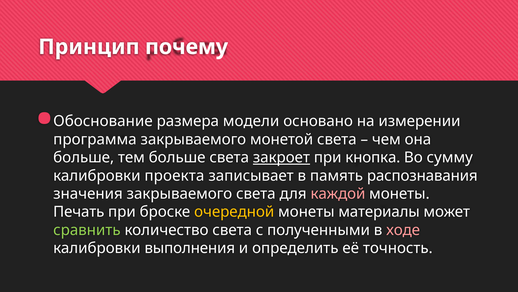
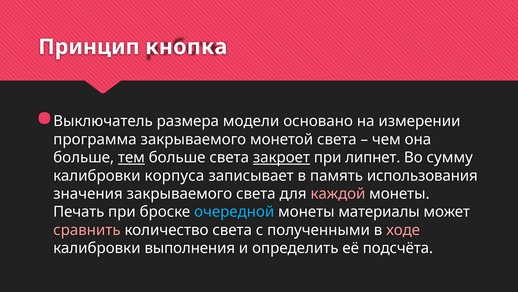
почему: почему -> кнопка (186, 47)
Обоснование: Обоснование -> Выключатель (103, 121)
тем underline: none -> present (131, 157)
кнопка: кнопка -> липнет (373, 157)
проекта: проекта -> корпуса (174, 175)
распознавания: распознавания -> использования (422, 175)
очередной colour: yellow -> light blue (234, 211)
сравнить colour: light green -> pink (87, 230)
точность: точность -> подсчёта (398, 248)
